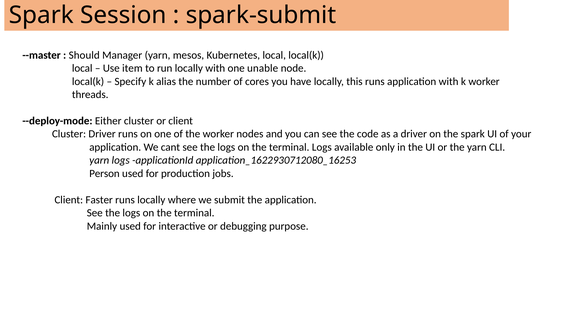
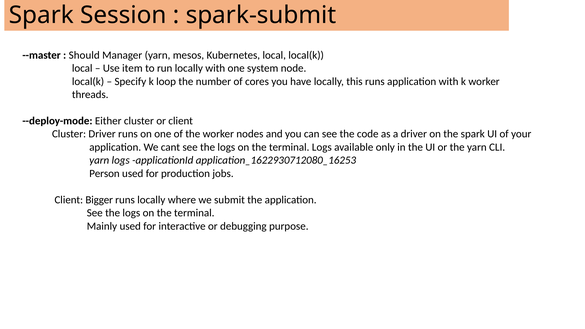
unable: unable -> system (263, 68)
alias: alias -> loop (166, 81)
Faster: Faster -> Bigger (99, 200)
